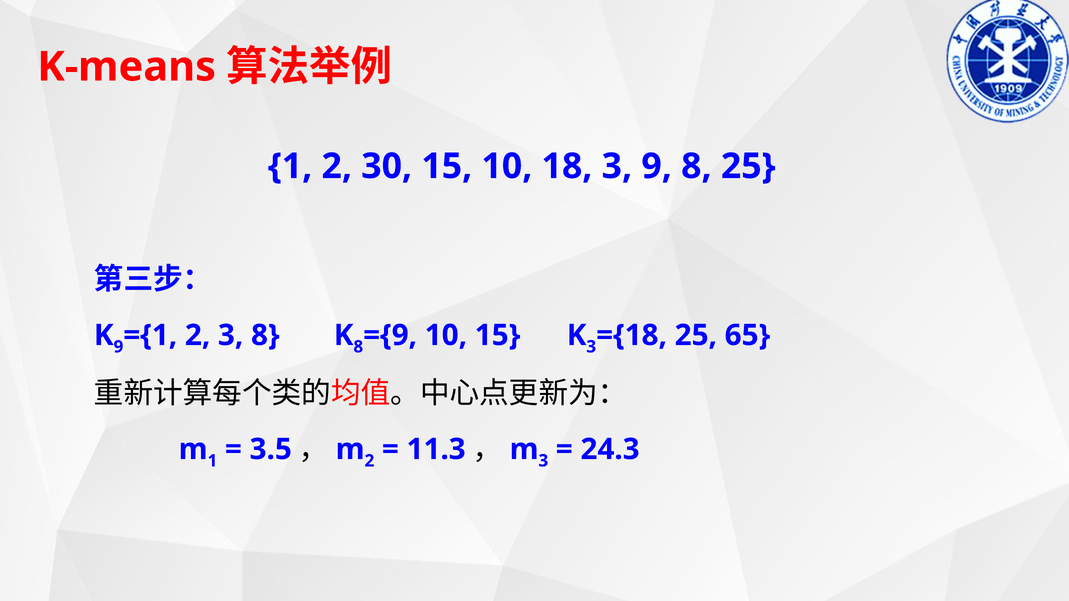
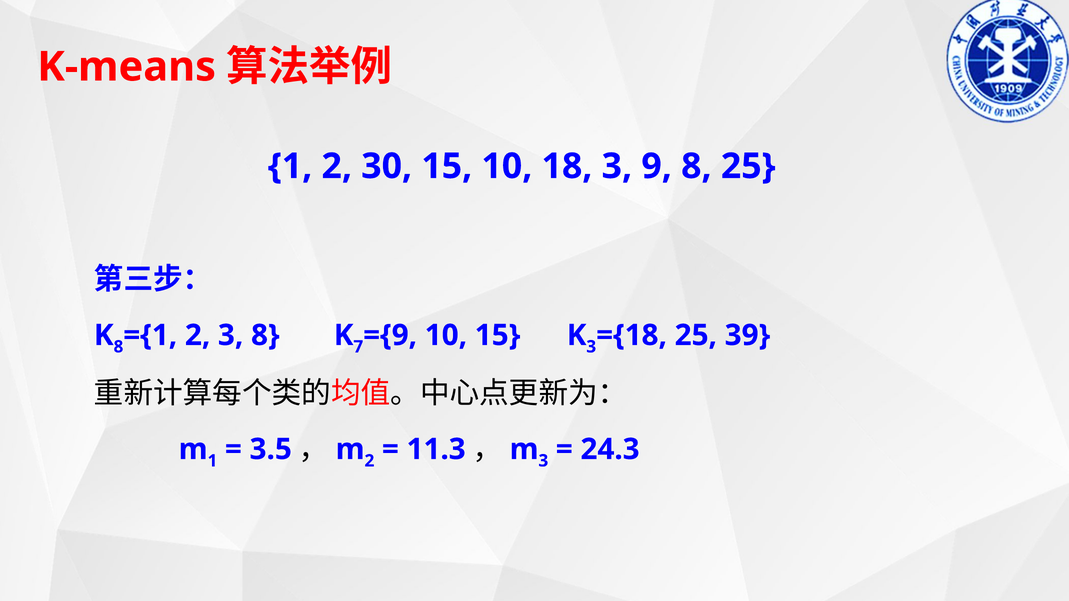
9: 9 -> 8 (118, 347)
8: 8 -> 7 (358, 347)
65: 65 -> 39 (747, 335)
